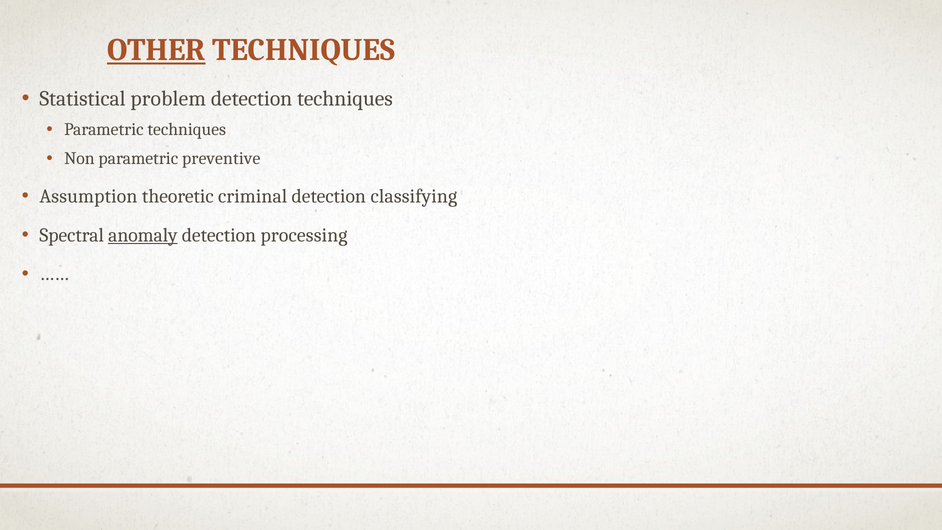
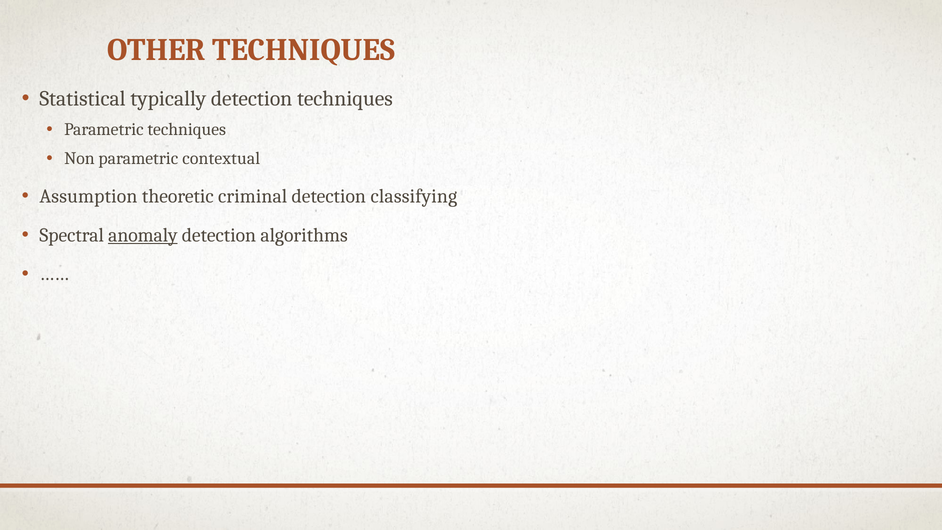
OTHER underline: present -> none (156, 50)
problem: problem -> typically (168, 98)
preventive: preventive -> contextual (221, 158)
processing: processing -> algorithms (304, 235)
